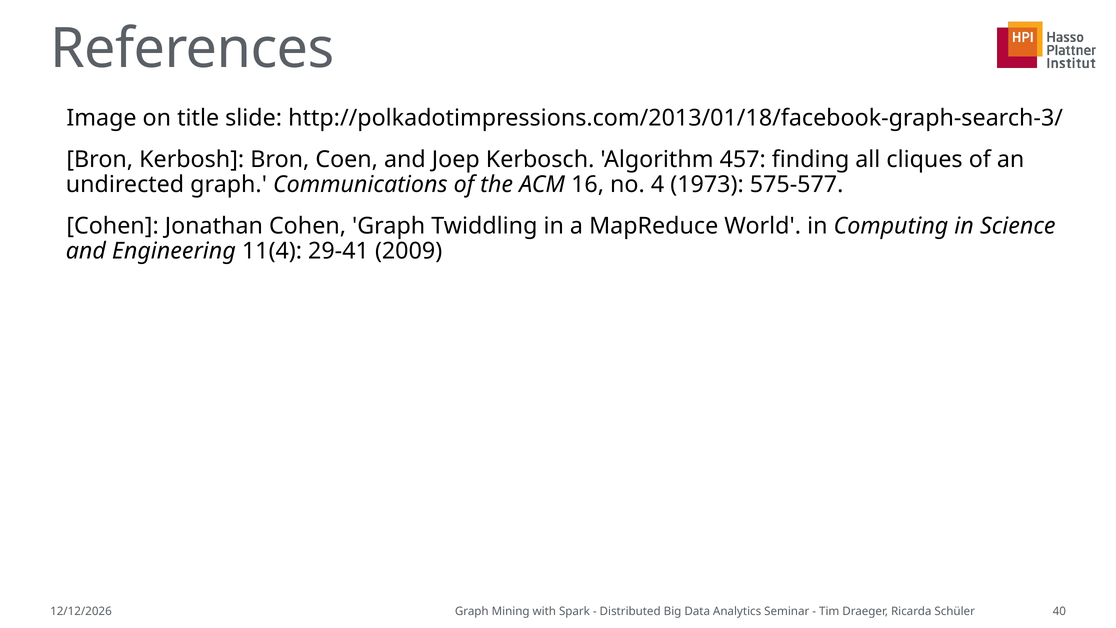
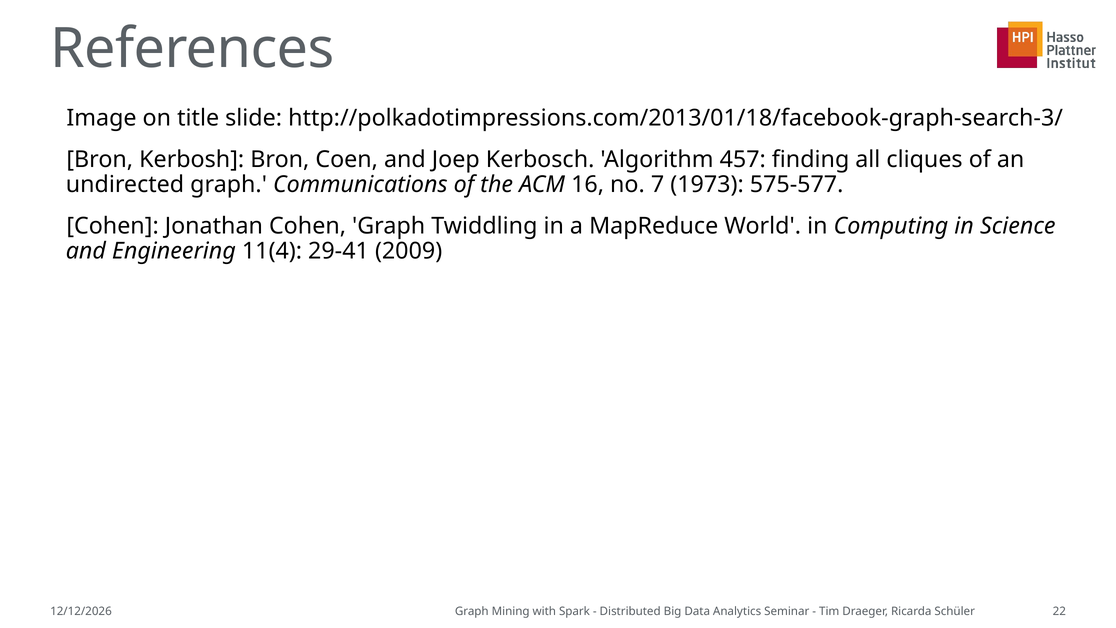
4: 4 -> 7 (658, 184)
40: 40 -> 22 (1059, 611)
